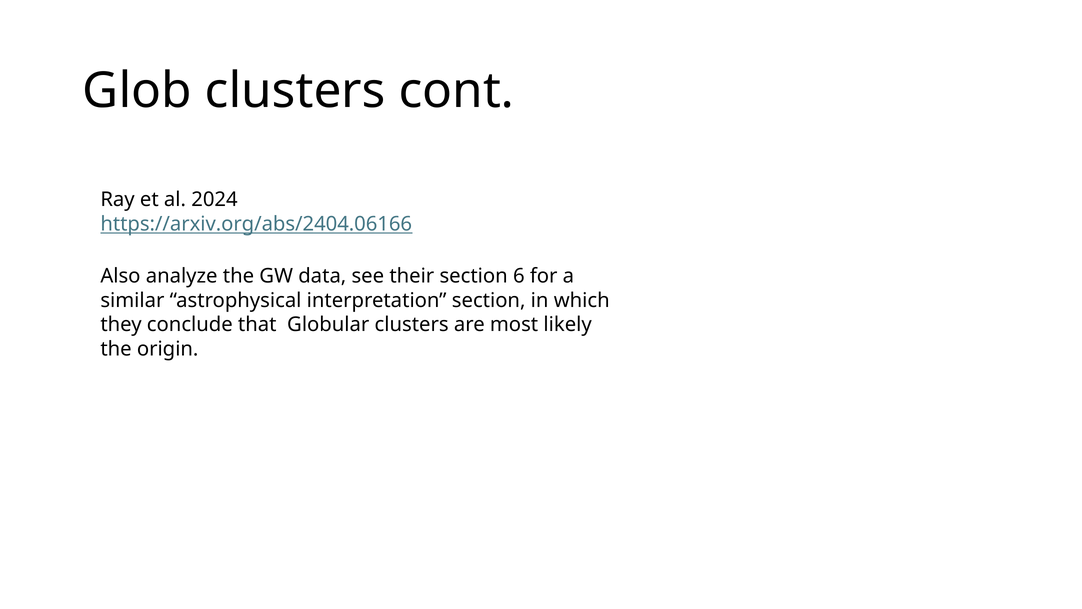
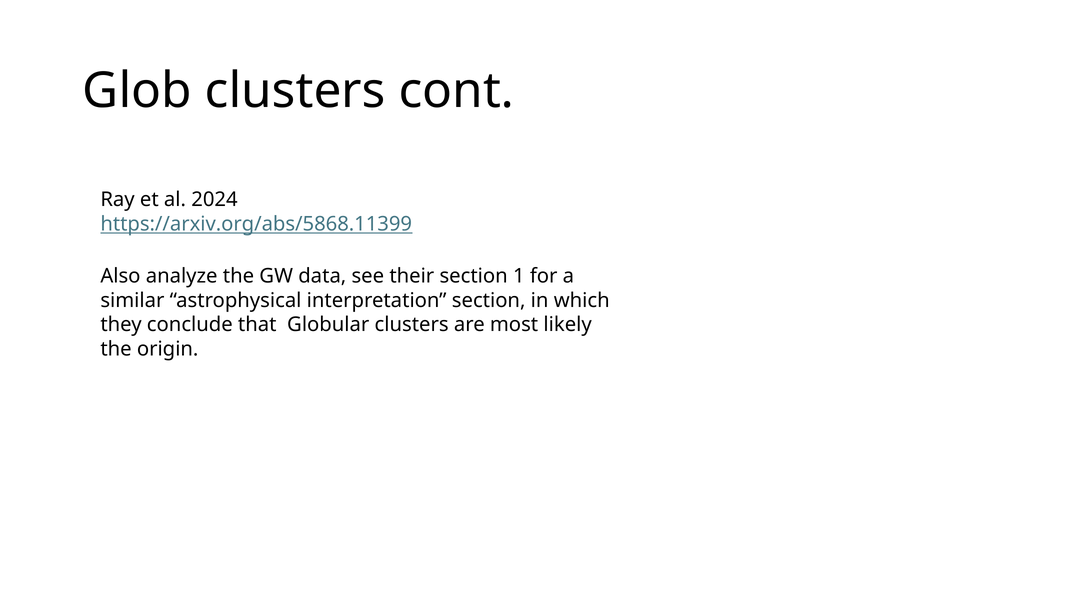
https://arxiv.org/abs/2404.06166: https://arxiv.org/abs/2404.06166 -> https://arxiv.org/abs/5868.11399 (256, 224)
6: 6 -> 1 (519, 276)
